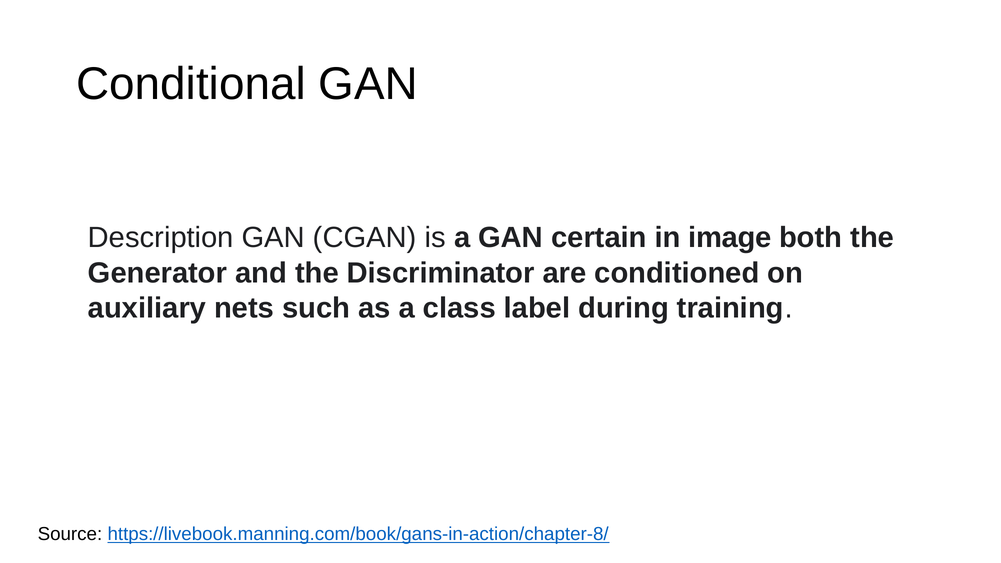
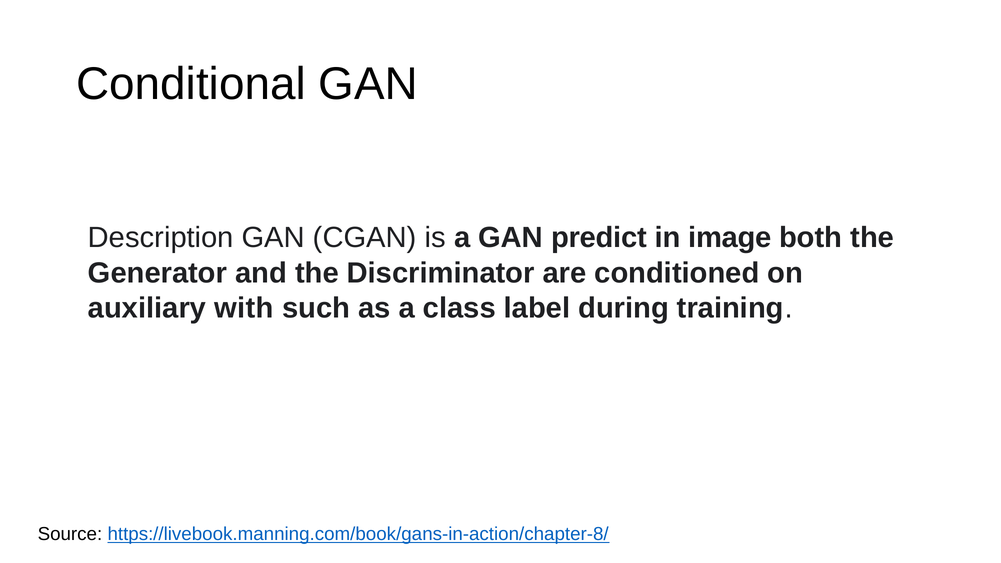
certain: certain -> predict (599, 238)
nets: nets -> with (244, 308)
